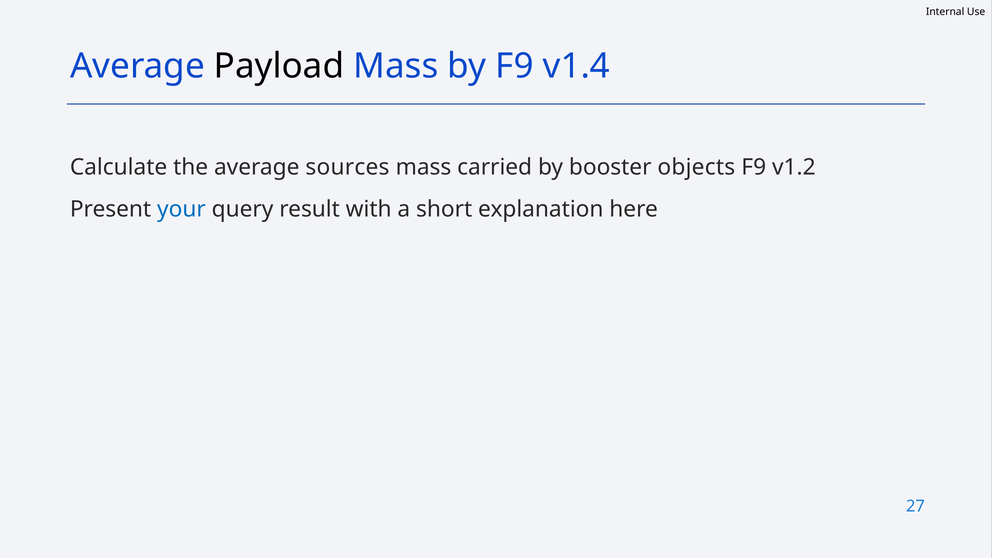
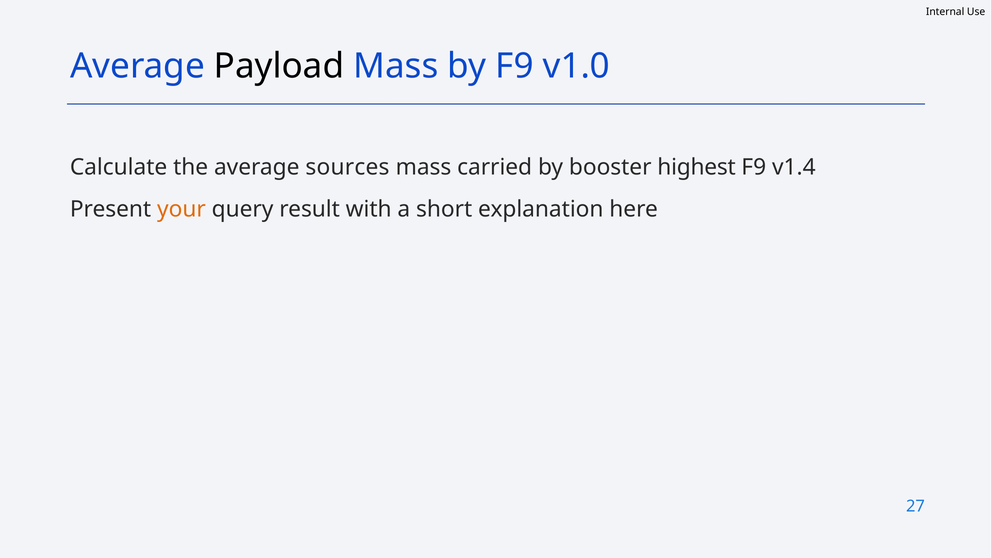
v1.4: v1.4 -> v1.0 (576, 66)
objects: objects -> highest (697, 167)
v1.2: v1.2 -> v1.4 (794, 167)
your colour: blue -> orange (181, 209)
